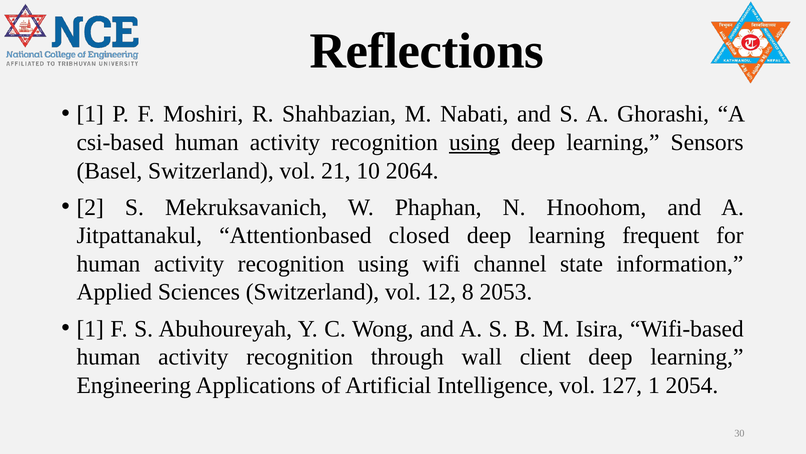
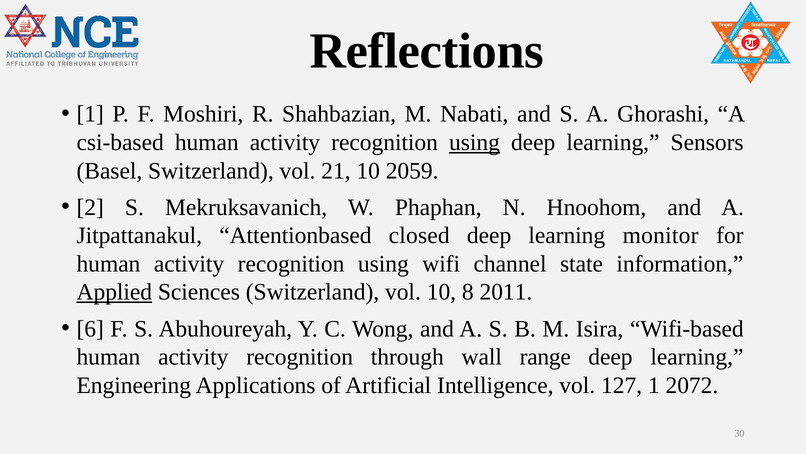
2064: 2064 -> 2059 (412, 170)
frequent: frequent -> monitor (661, 235)
Applied underline: none -> present (114, 292)
vol 12: 12 -> 10 (441, 292)
2053: 2053 -> 2011 (506, 292)
1: 1 -> 6 (90, 328)
client: client -> range (545, 357)
2054: 2054 -> 2072 (692, 385)
